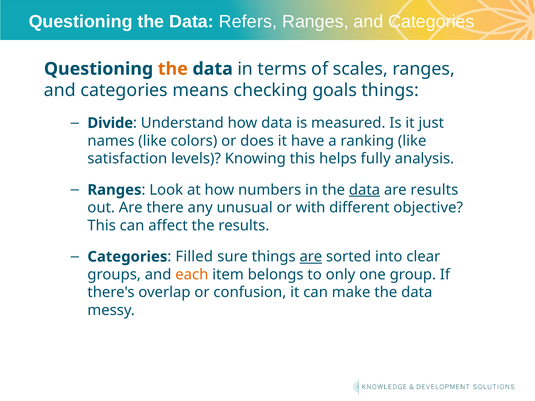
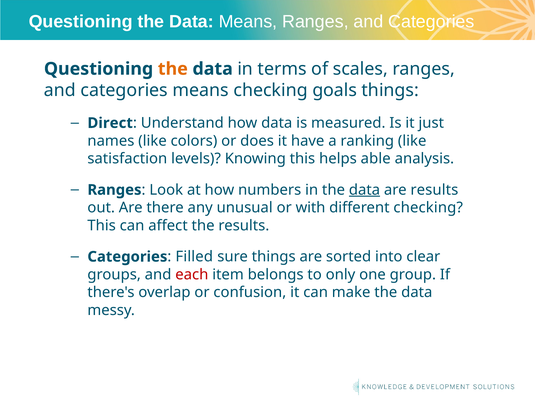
Data Refers: Refers -> Means (248, 22)
Divide: Divide -> Direct (110, 123)
fully: fully -> able (376, 159)
different objective: objective -> checking (428, 208)
are underline: present -> none (311, 257)
each colour: orange -> red (192, 275)
